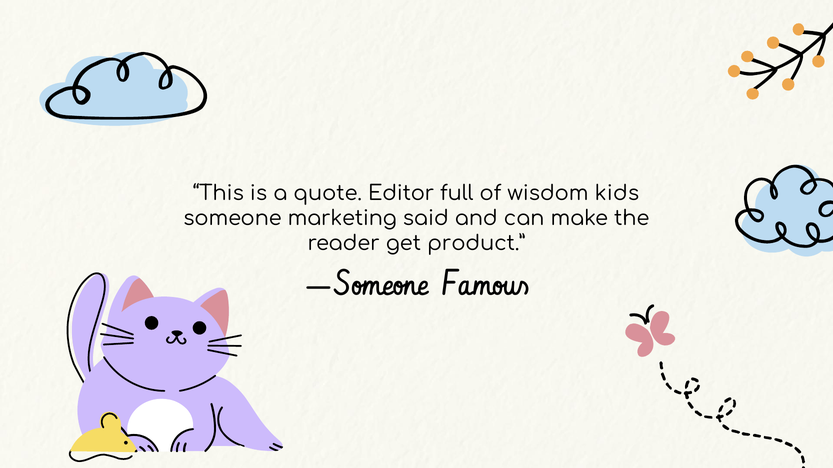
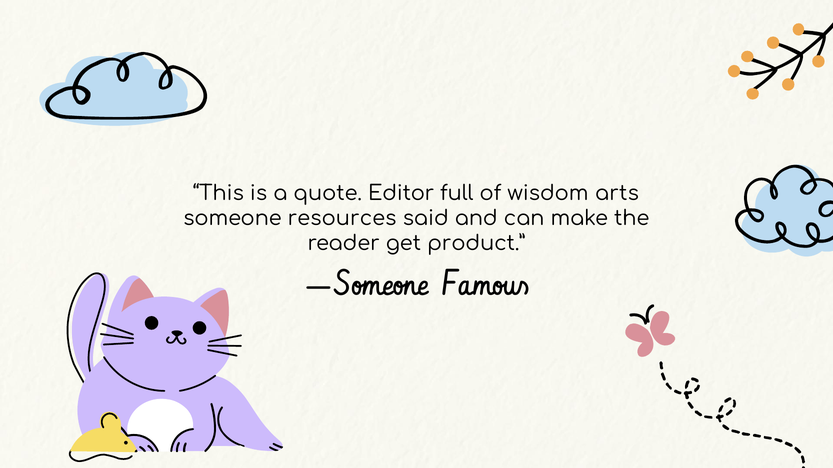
kids: kids -> arts (617, 194)
marketing: marketing -> resources (342, 219)
